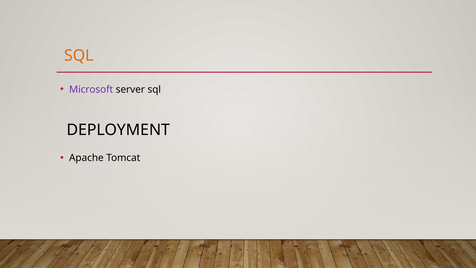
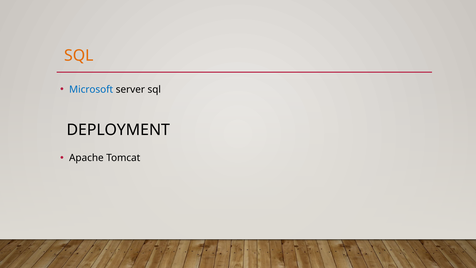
Microsoft colour: purple -> blue (91, 90)
